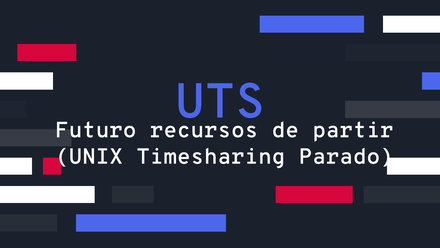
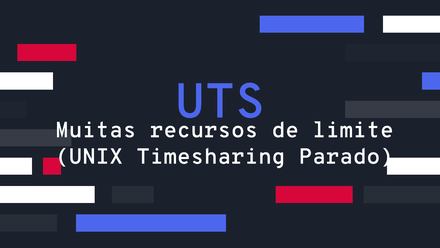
Futuro: Futuro -> Muitas (96, 130)
partir: partir -> limite (353, 130)
